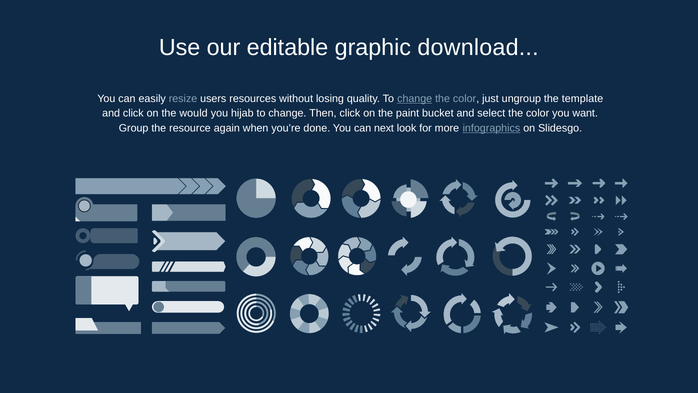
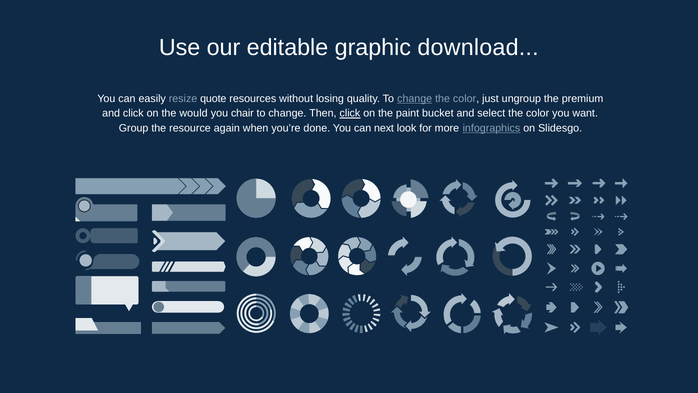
users: users -> quote (213, 99)
template: template -> premium (583, 99)
hijab: hijab -> chair (242, 113)
click underline: none -> present (350, 113)
